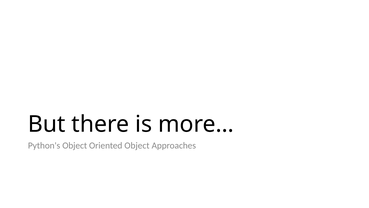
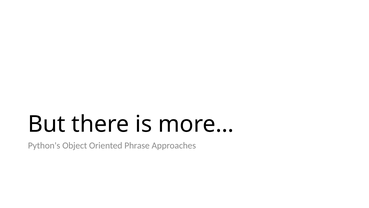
Oriented Object: Object -> Phrase (137, 145)
